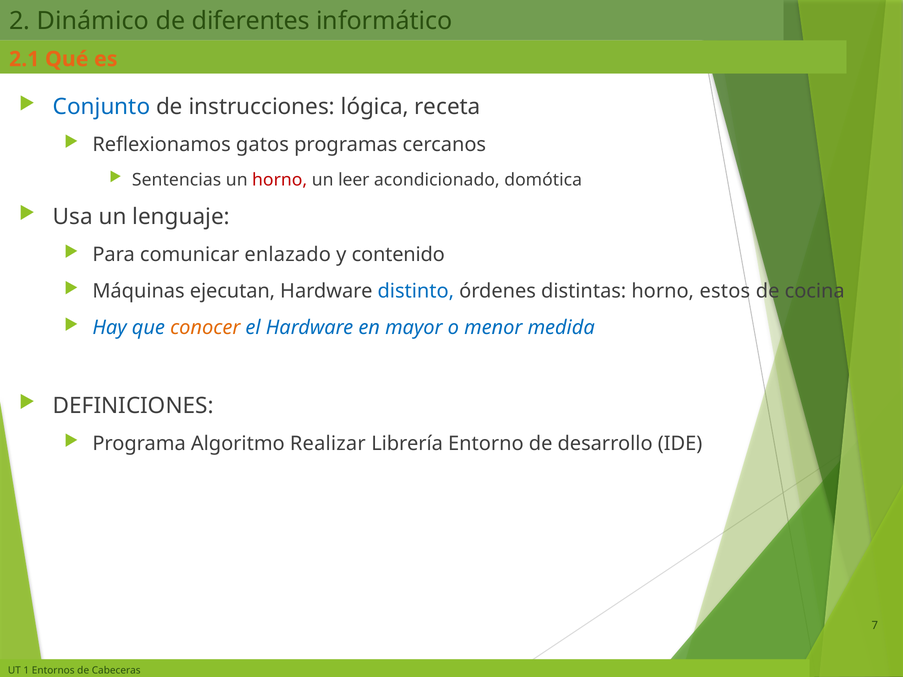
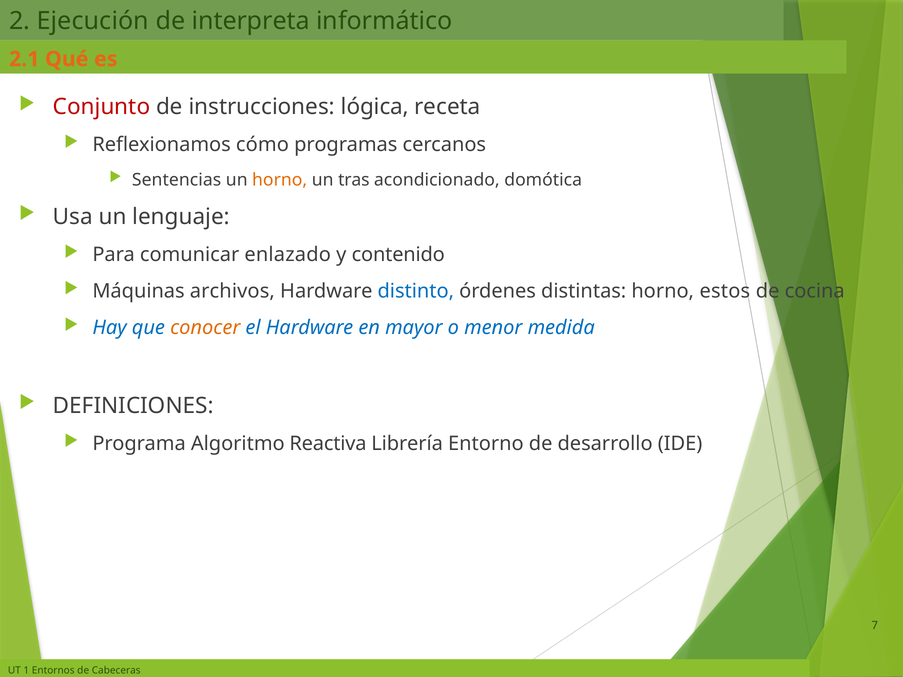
Dinámico: Dinámico -> Ejecución (93, 21)
diferentes: diferentes -> interpreta (251, 21)
Conjunto colour: blue -> red (102, 107)
gatos: gatos -> cómo (262, 145)
horno colour: red -> orange (280, 180)
leer: leer -> tras (354, 180)
ejecutan: ejecutan -> archivos (232, 291)
Realizar: Realizar -> Reactiva (328, 444)
